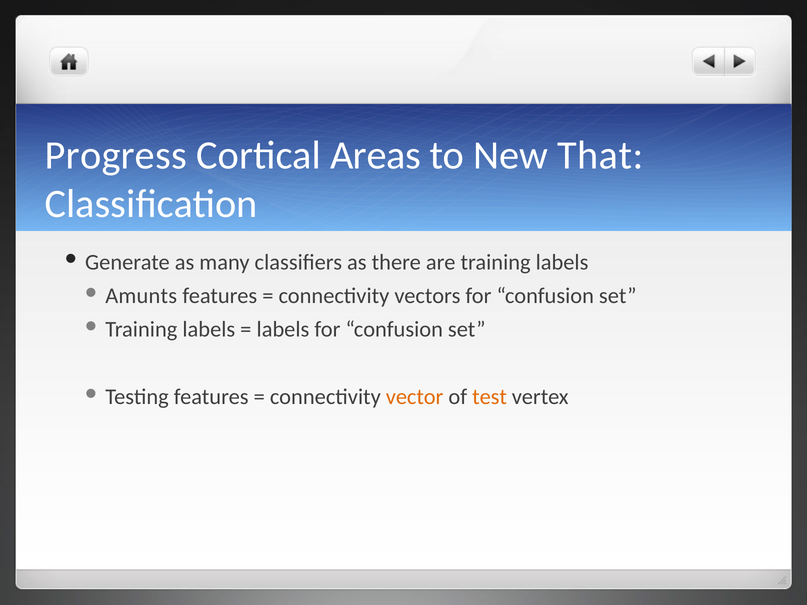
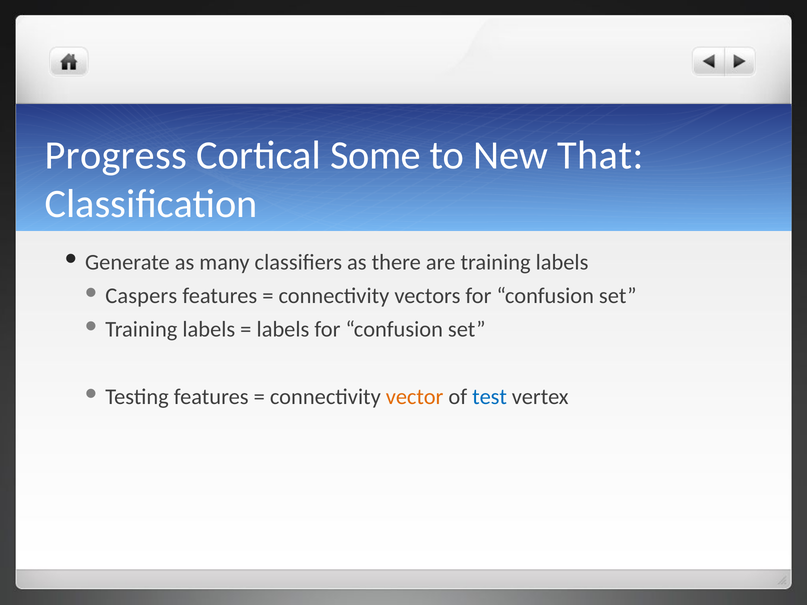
Areas: Areas -> Some (375, 156)
Amunts: Amunts -> Caspers (141, 296)
test colour: orange -> blue (490, 397)
